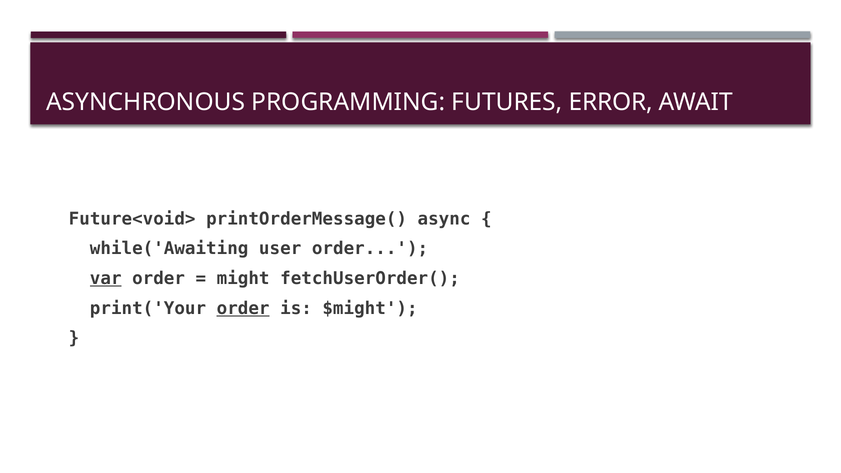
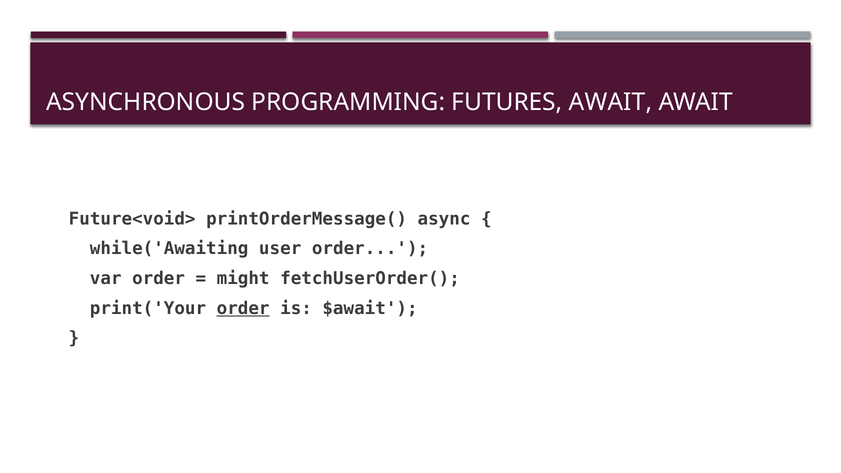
FUTURES ERROR: ERROR -> AWAIT (611, 102)
var underline: present -> none (106, 278)
$might: $might -> $await (370, 308)
